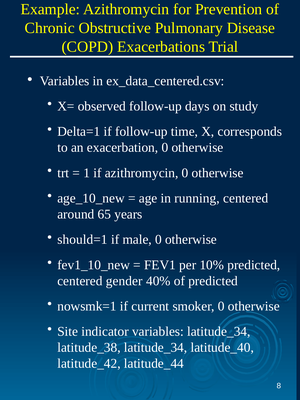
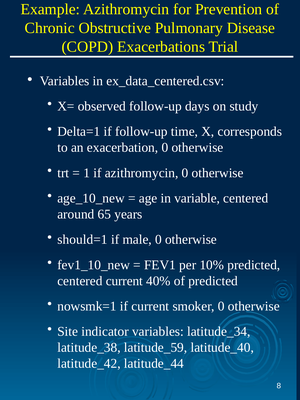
running: running -> variable (197, 198)
centered gender: gender -> current (124, 281)
latitude_38 latitude_34: latitude_34 -> latitude_59 (156, 348)
